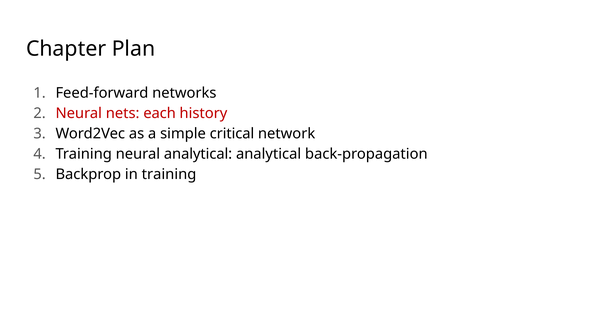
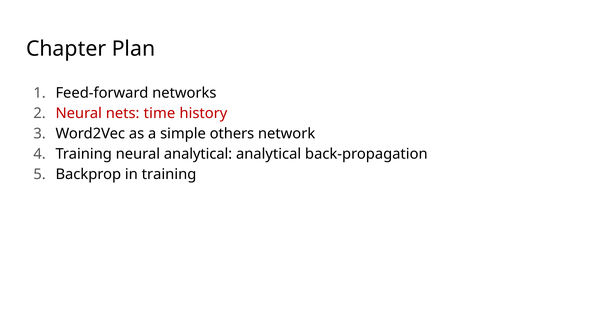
each: each -> time (159, 113)
critical: critical -> others (232, 133)
